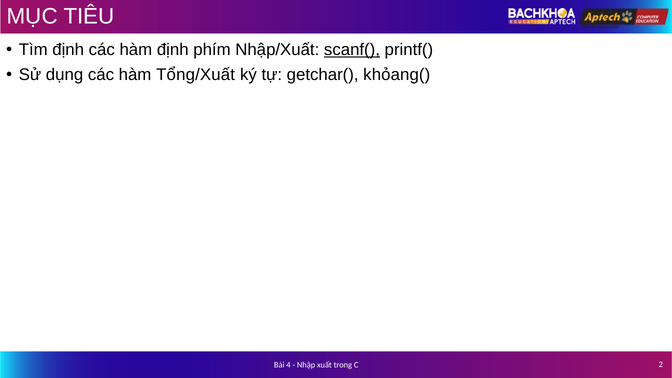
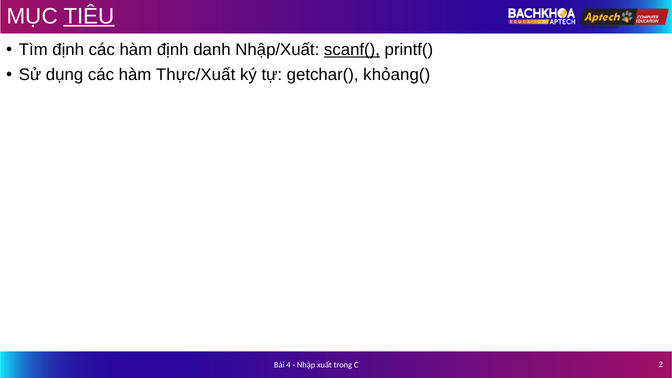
TIÊU underline: none -> present (89, 16)
phím: phím -> danh (212, 50)
Tổng/Xuất: Tổng/Xuất -> Thực/Xuất (196, 75)
